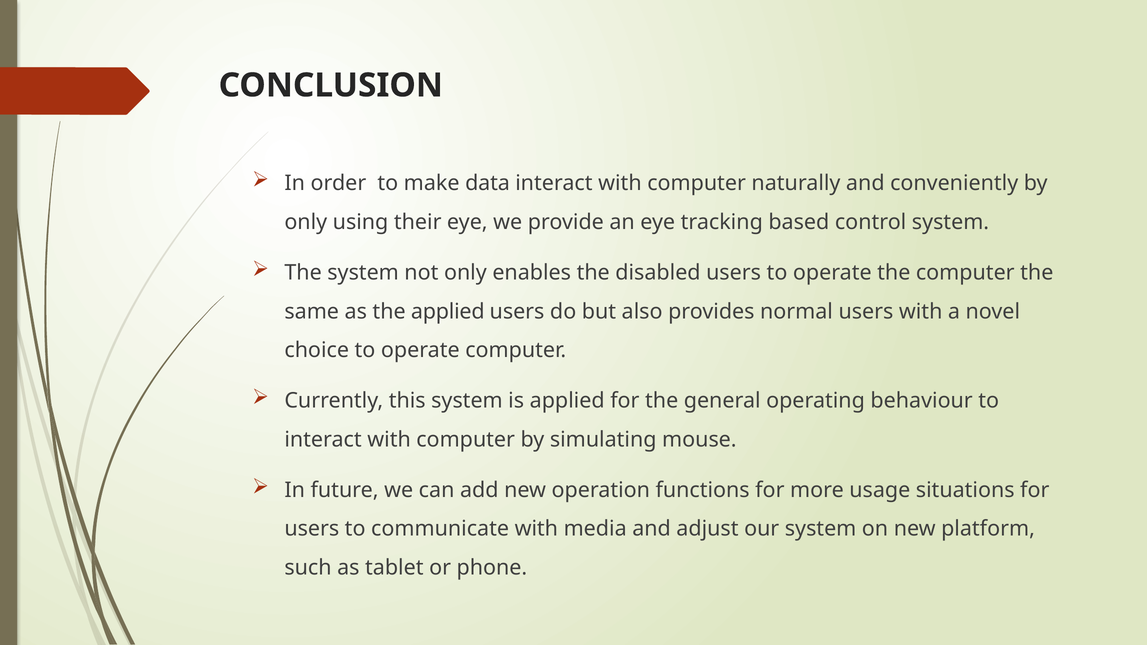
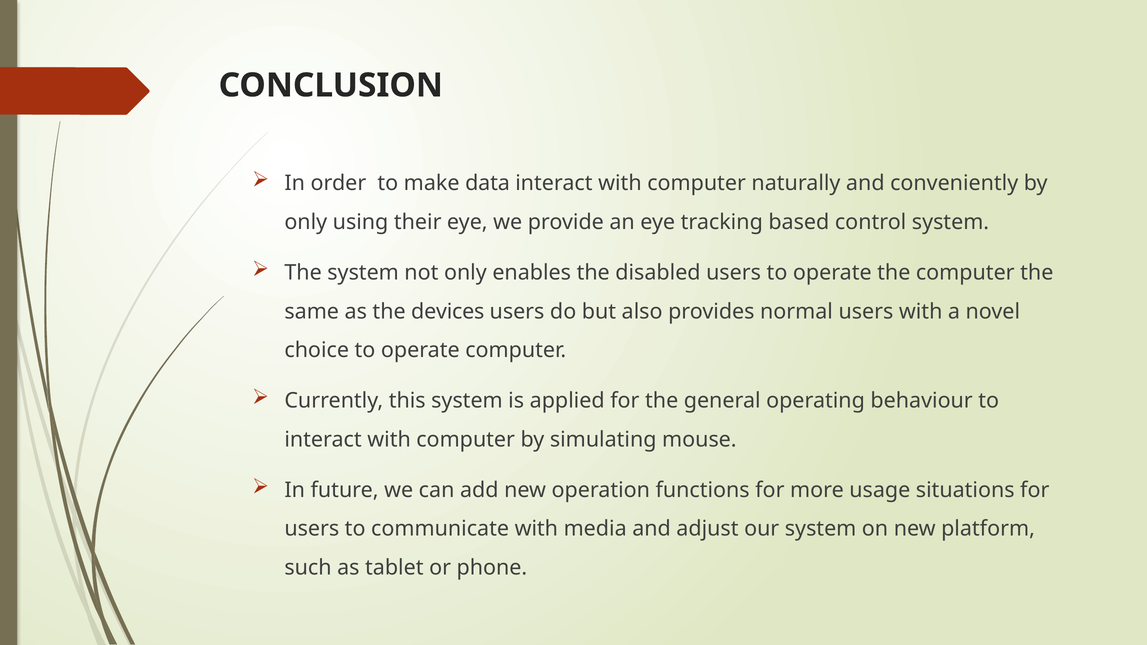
the applied: applied -> devices (448, 311)
